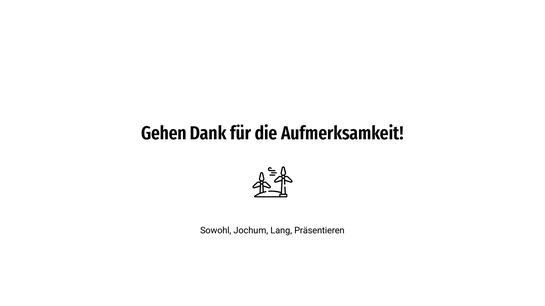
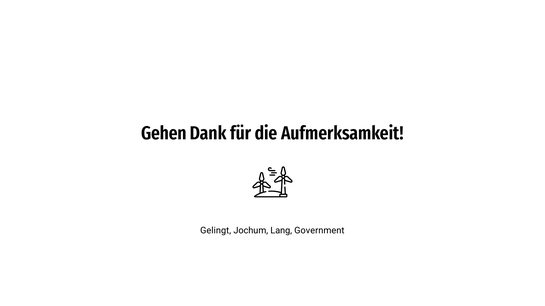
Sowohl: Sowohl -> Gelingt (216, 231)
Präsentieren: Präsentieren -> Government (319, 231)
